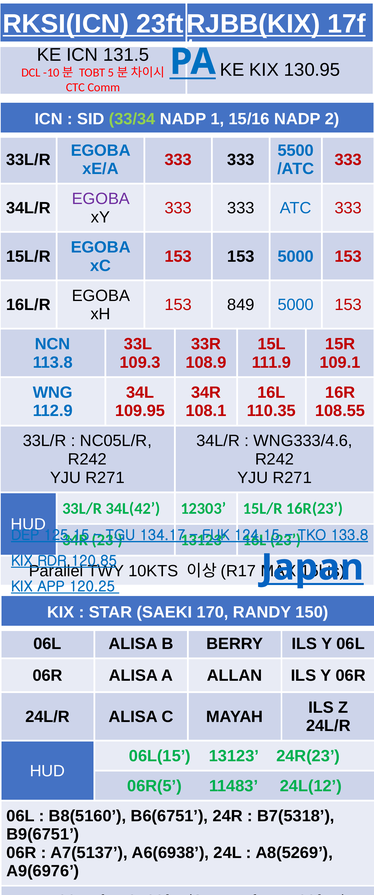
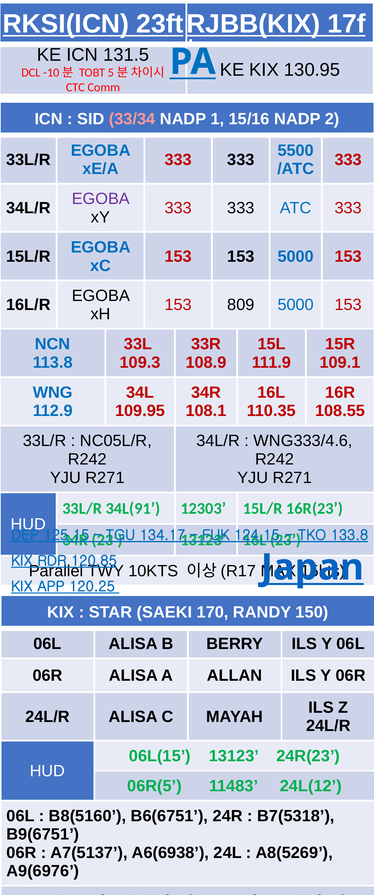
33/34 colour: light green -> pink (132, 119)
849: 849 -> 809 (241, 305)
34L(42: 34L(42 -> 34L(91 (133, 508)
